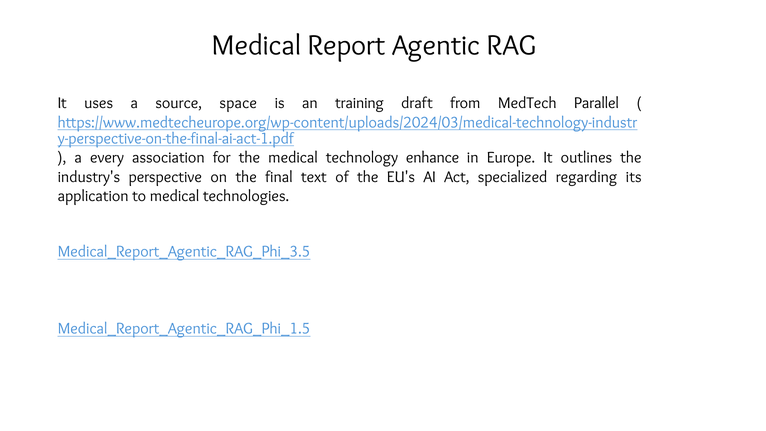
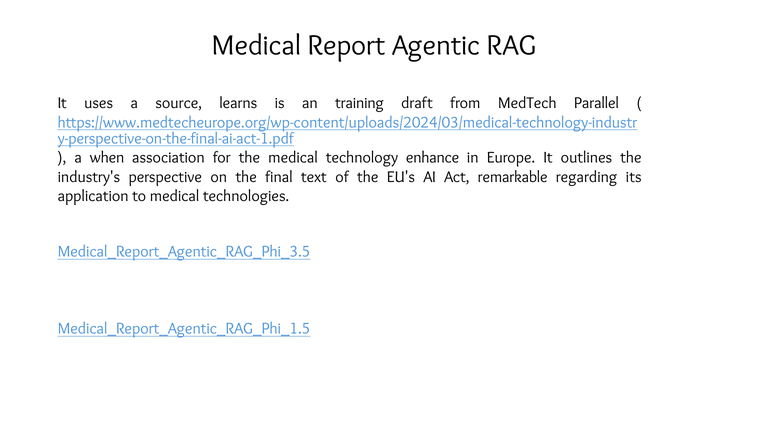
space: space -> learns (238, 103)
every: every -> when (107, 158)
specialized: specialized -> remarkable (513, 177)
